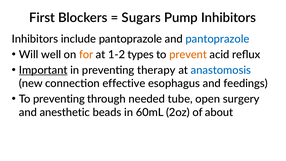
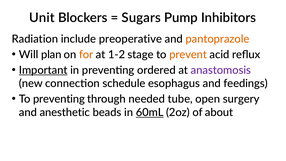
First: First -> Unit (42, 18)
Inhibitors: Inhibitors -> Radiation (35, 39)
include pantoprazole: pantoprazole -> preoperative (130, 39)
pantoprazole colour: blue -> orange (217, 39)
well: well -> plan (51, 55)
types: types -> stage (141, 55)
therapy: therapy -> ordered (156, 70)
anastomosis colour: blue -> purple (221, 70)
effective: effective -> schedule (124, 83)
60mL underline: none -> present (150, 112)
